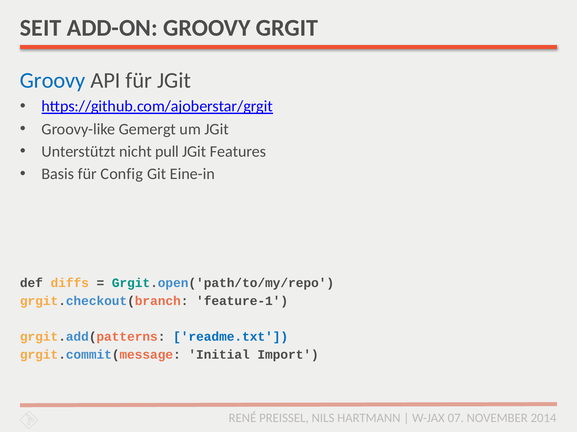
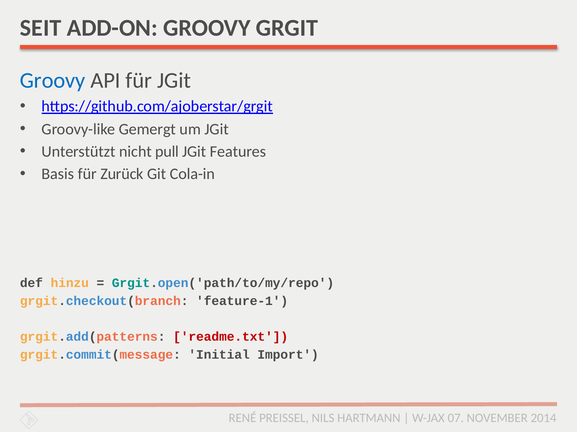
Config: Config -> Zurück (122, 174)
Eine-in: Eine-in -> Cola-in (192, 174)
diffs: diffs -> hinzu (70, 284)
readme.txt colour: blue -> red (231, 337)
